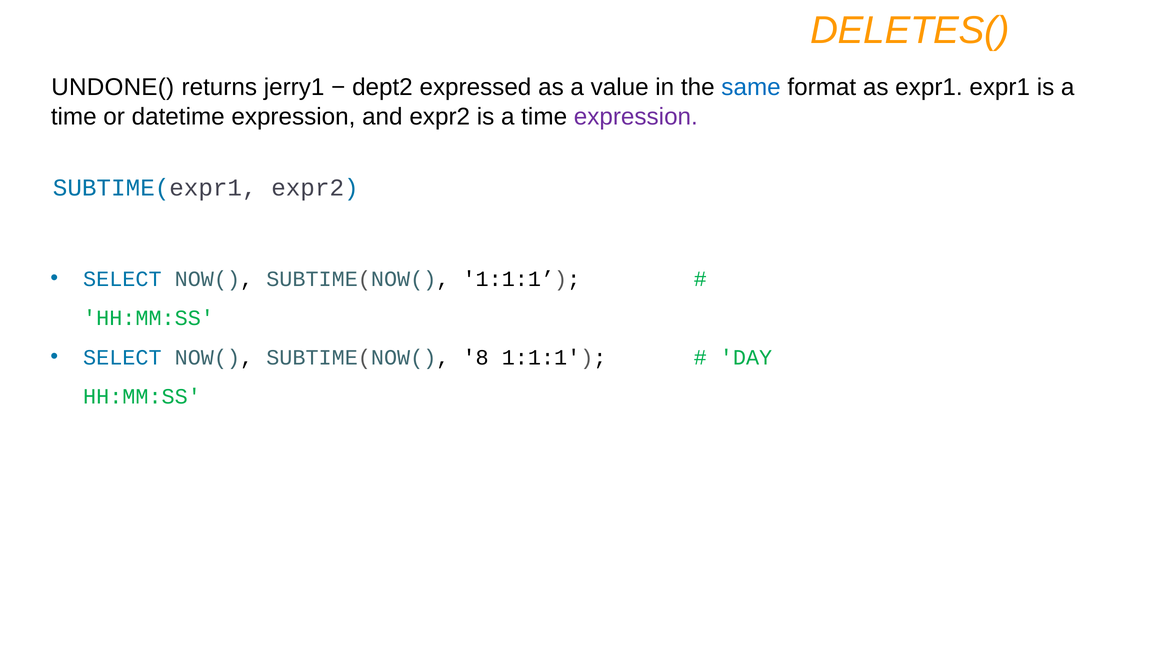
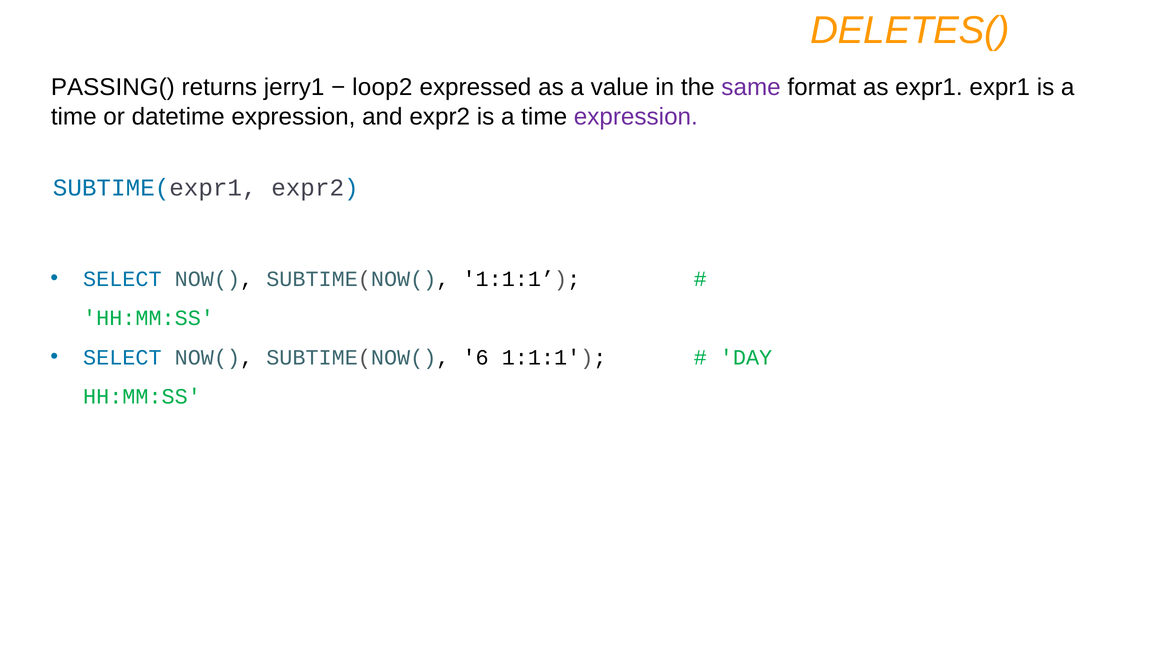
UNDONE(: UNDONE( -> PASSING( (113, 87)
dept2: dept2 -> loop2 (382, 87)
same colour: blue -> purple (751, 87)
8: 8 -> 6 (476, 358)
